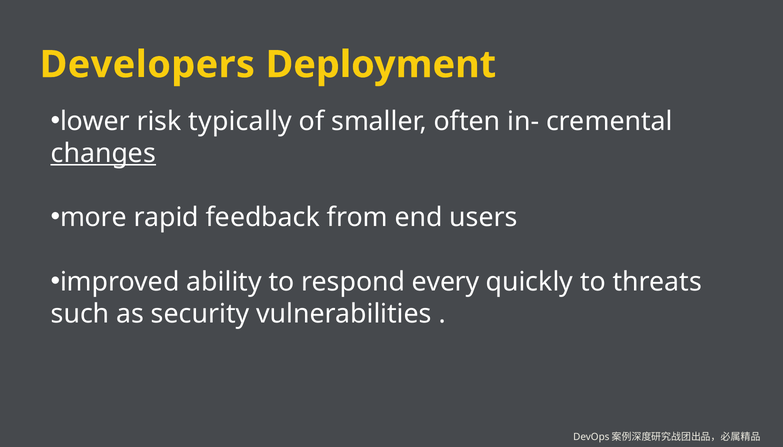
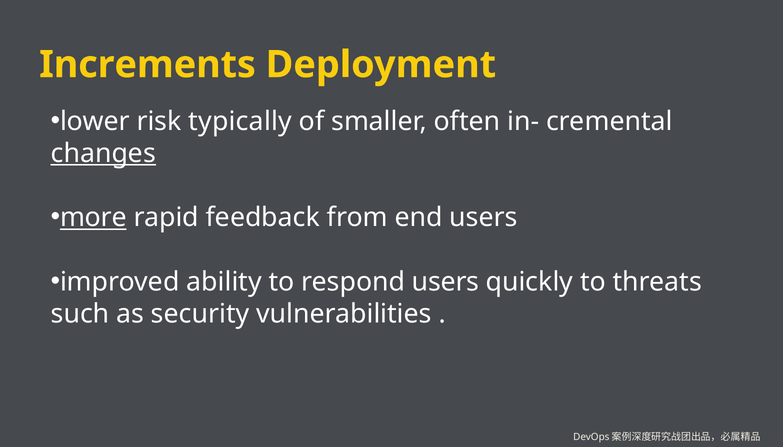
Developers: Developers -> Increments (148, 65)
more underline: none -> present (93, 217)
respond every: every -> users (446, 281)
